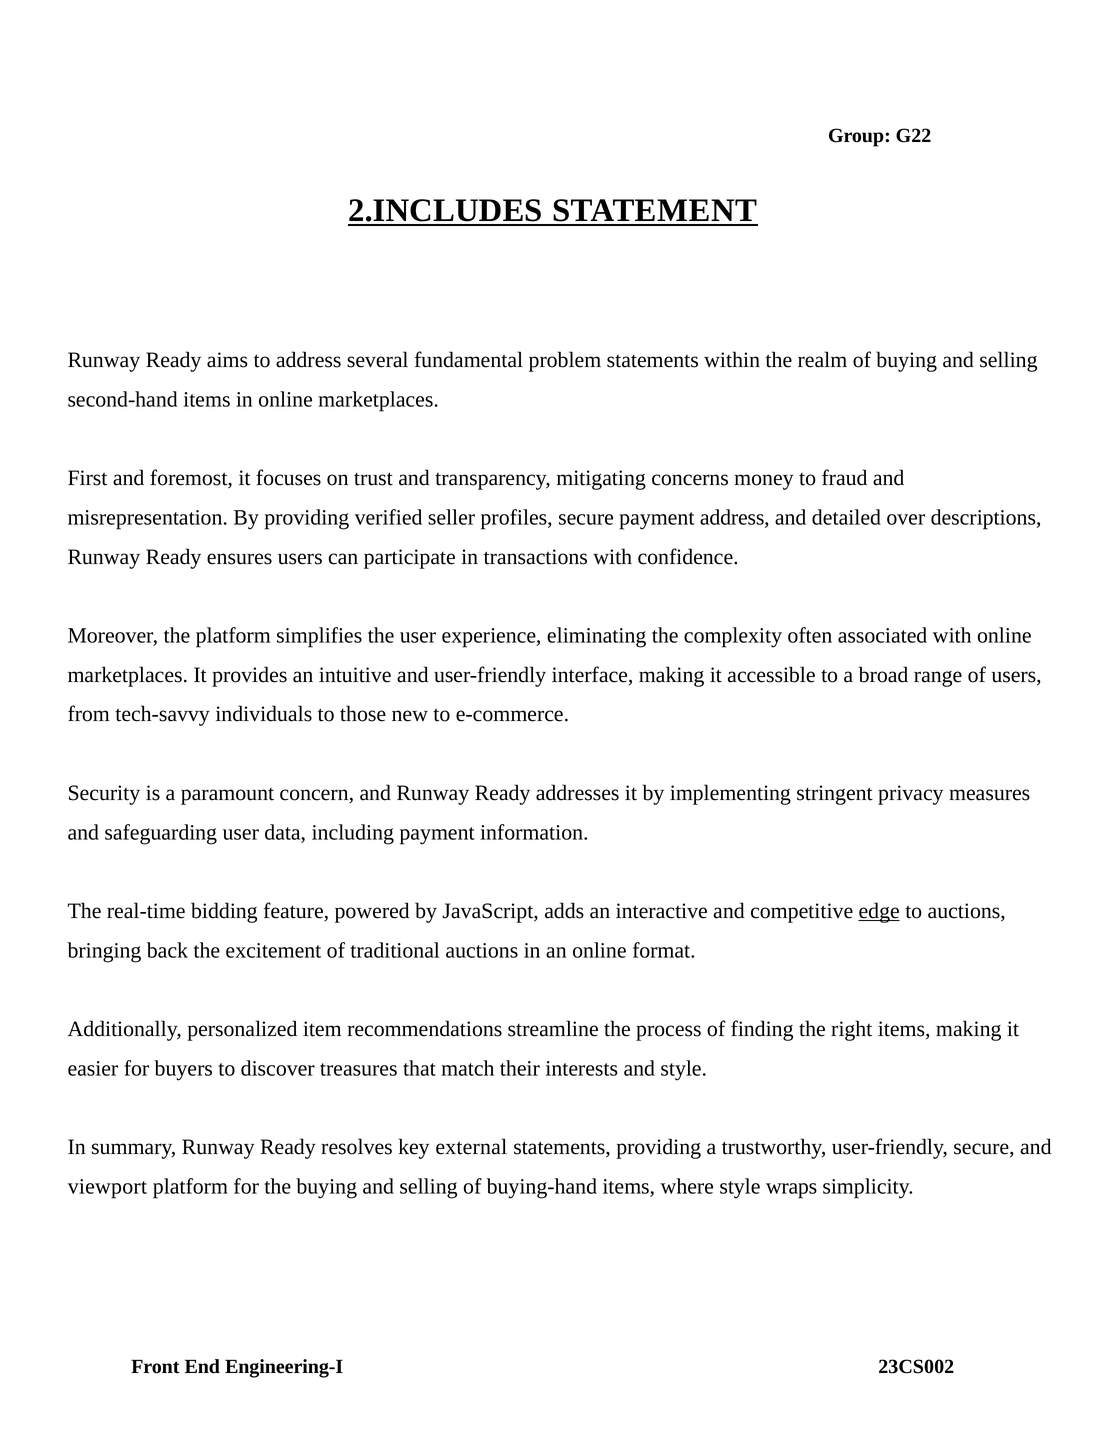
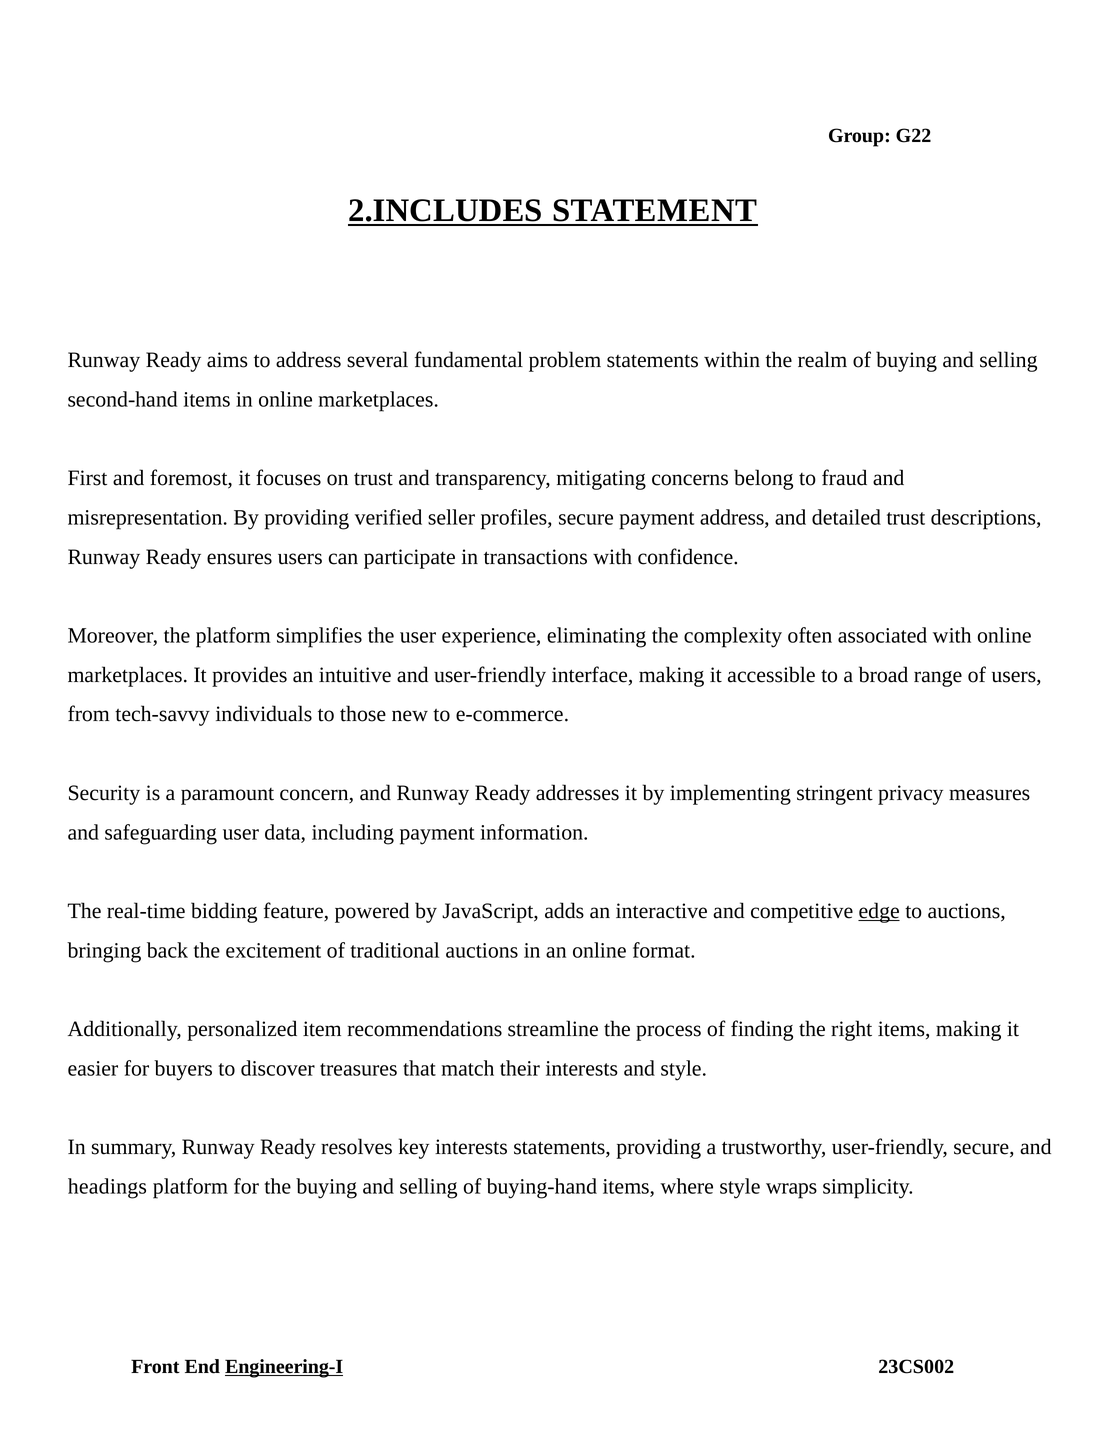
money: money -> belong (764, 478)
detailed over: over -> trust (906, 517)
key external: external -> interests (471, 1147)
viewport: viewport -> headings (107, 1186)
Engineering-I underline: none -> present (284, 1367)
